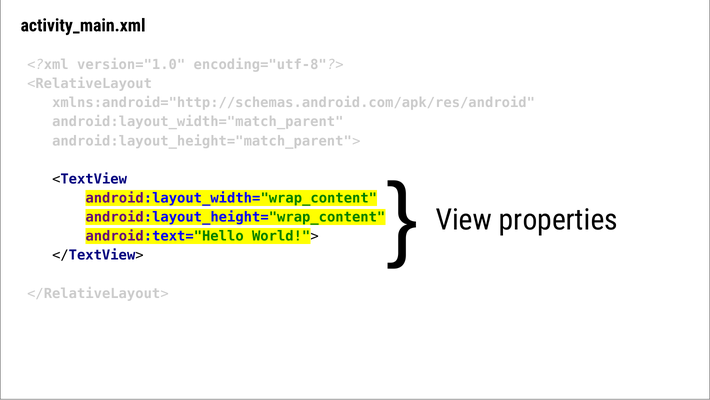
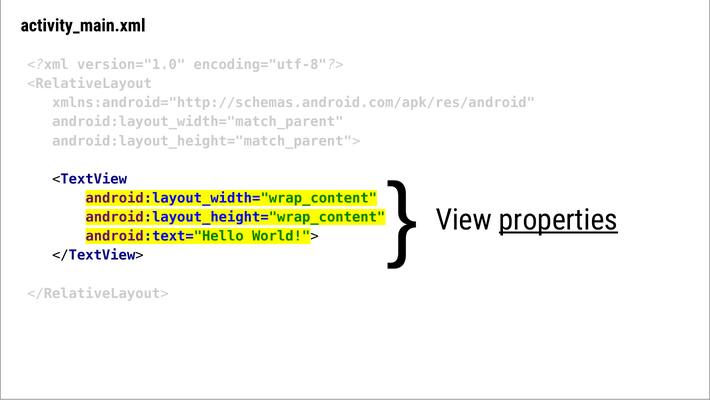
properties underline: none -> present (558, 220)
